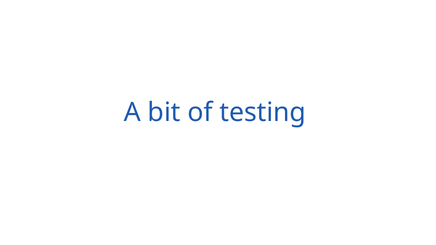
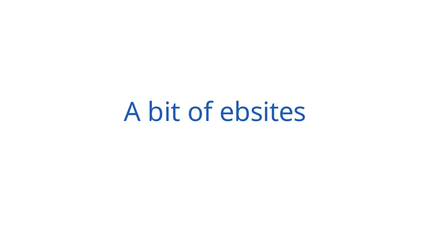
testing: testing -> ebsites (263, 112)
